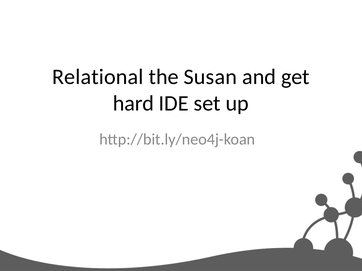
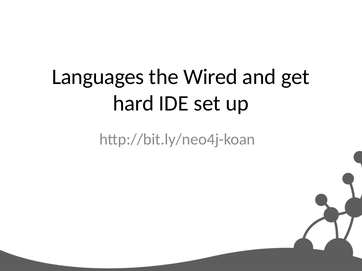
Relational: Relational -> Languages (98, 77)
Susan: Susan -> Wired (211, 77)
